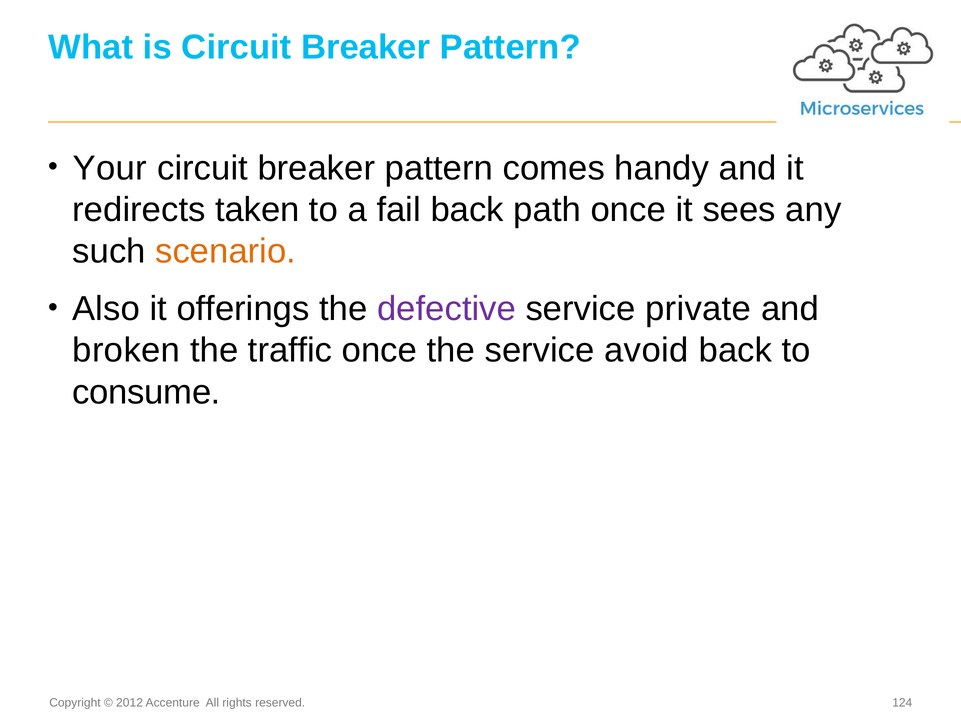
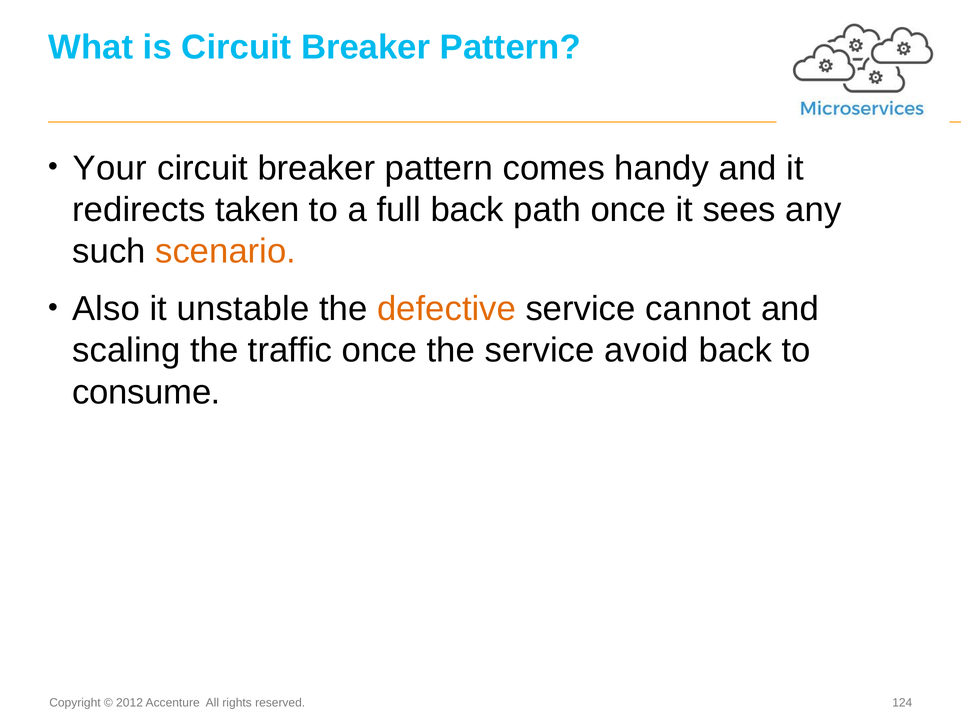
fail: fail -> full (399, 210)
offerings: offerings -> unstable (243, 309)
defective colour: purple -> orange (447, 309)
private: private -> cannot (698, 309)
broken: broken -> scaling (126, 351)
